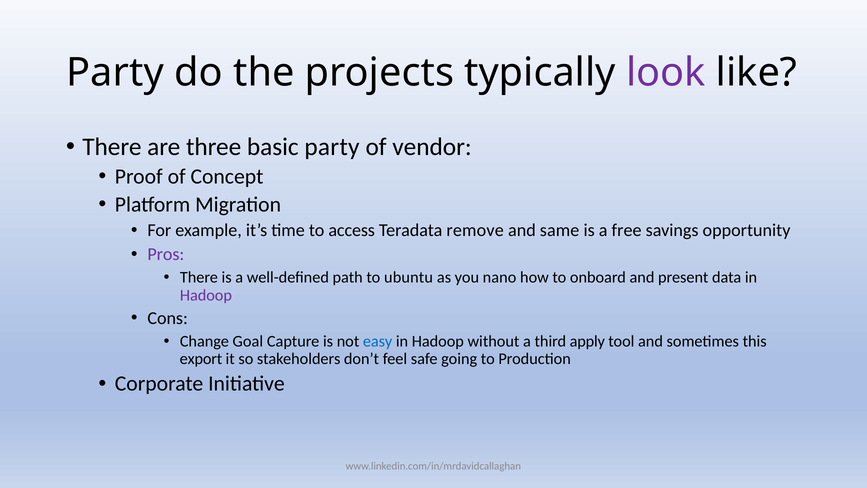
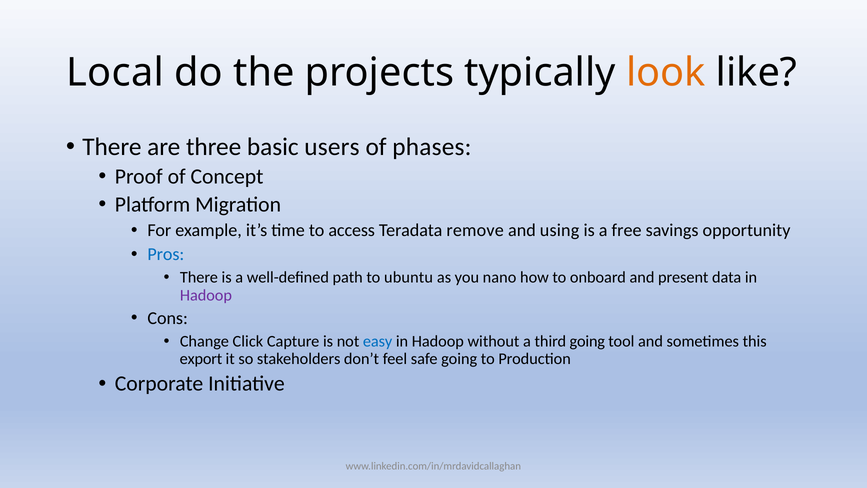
Party: Party -> Local (115, 73)
look colour: purple -> orange (666, 73)
basic party: party -> users (332, 147)
vendor: vendor -> phases (432, 147)
same: same -> using (560, 230)
Pros colour: purple -> blue (166, 254)
Goal: Goal -> Click (248, 341)
third apply: apply -> going (587, 341)
